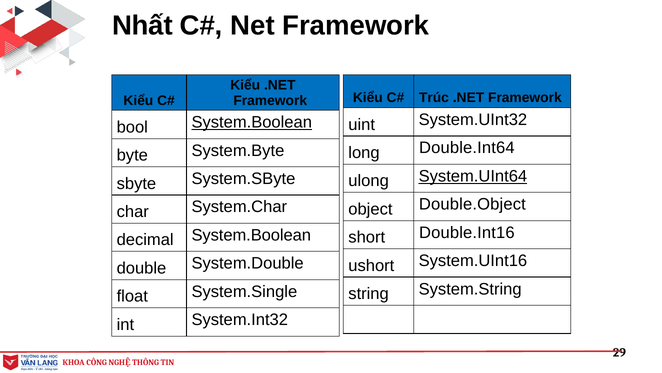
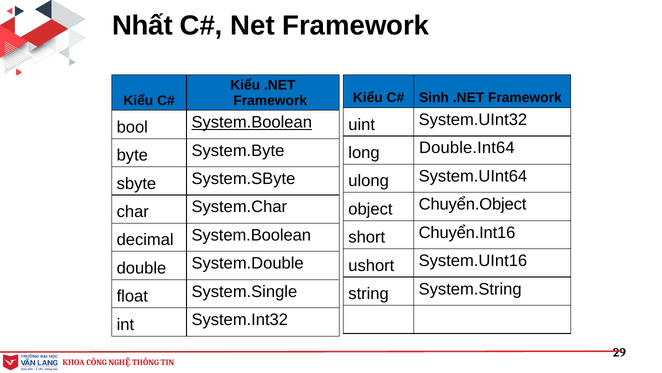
Trúc: Trúc -> Sinh (434, 98)
System.UInt64 underline: present -> none (473, 176)
Double.Object: Double.Object -> Chuyển.Object (473, 204)
Double.Int16: Double.Int16 -> Chuyển.Int16 (467, 232)
